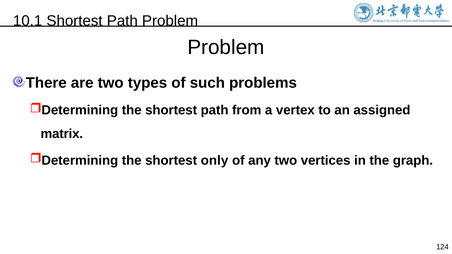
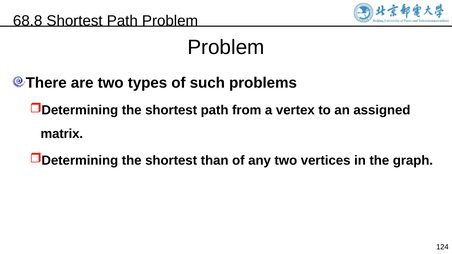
10.1: 10.1 -> 68.8 (28, 21)
only: only -> than (215, 161)
